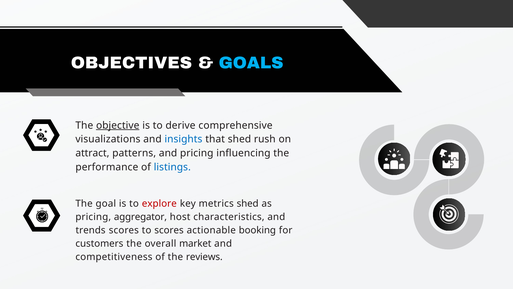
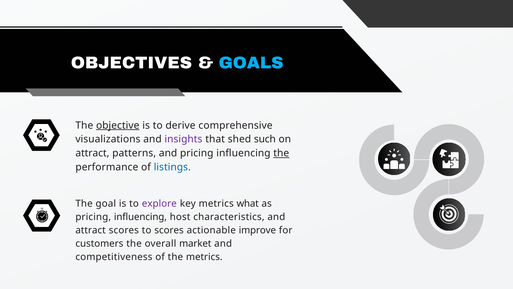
insights colour: blue -> purple (183, 139)
rush: rush -> such (265, 139)
the underline: none -> present (281, 153)
explore colour: red -> purple (159, 203)
metrics shed: shed -> what (248, 203)
aggregator: aggregator -> influencing (140, 217)
trends: trends -> attract (91, 230)
booking: booking -> improve (257, 230)
the reviews: reviews -> metrics (204, 257)
